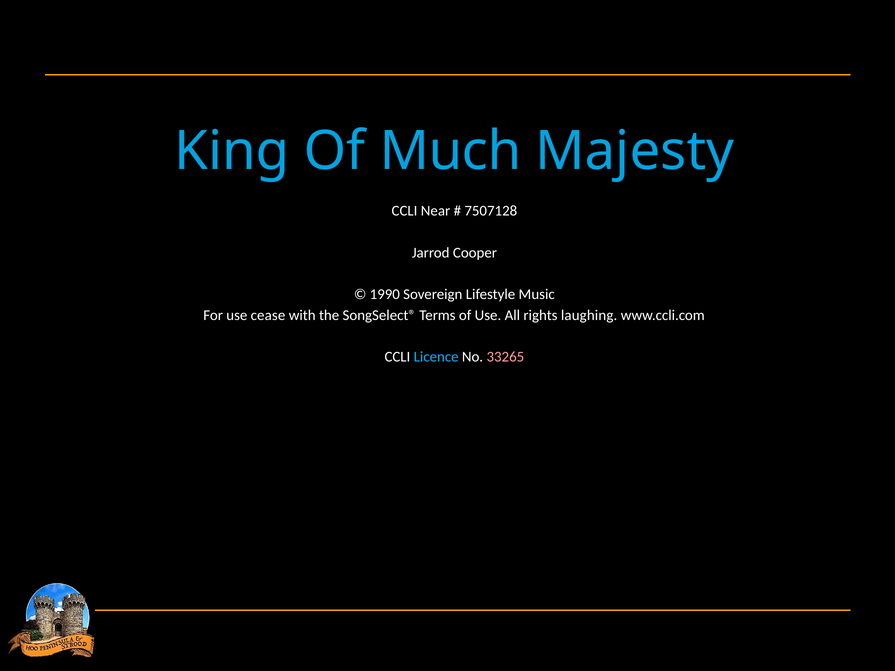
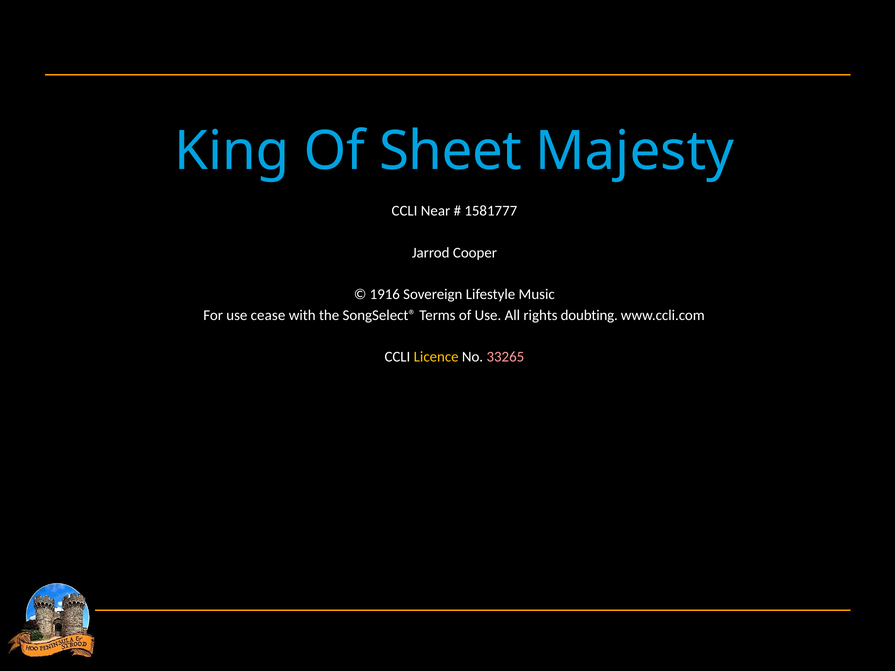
Much: Much -> Sheet (451, 151)
7507128: 7507128 -> 1581777 (491, 211)
1990: 1990 -> 1916 (385, 294)
laughing: laughing -> doubting (589, 315)
Licence colour: light blue -> yellow (436, 357)
